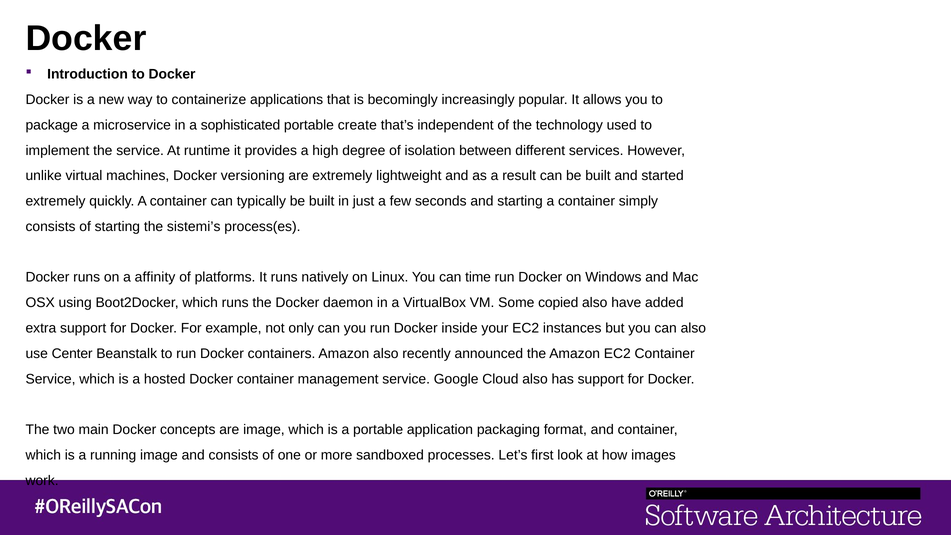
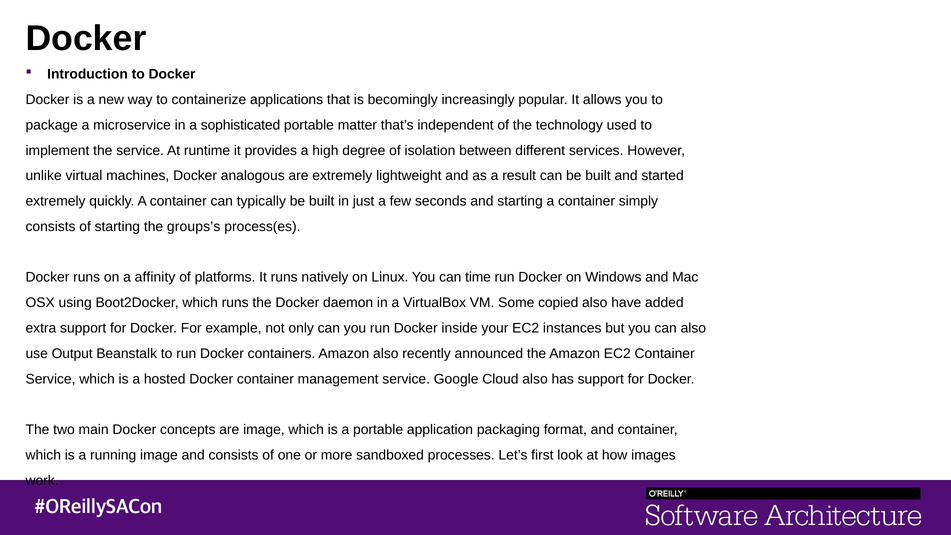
create: create -> matter (357, 125)
versioning: versioning -> analogous (253, 176)
sistemi’s: sistemi’s -> groups’s (194, 227)
Center: Center -> Output (72, 354)
